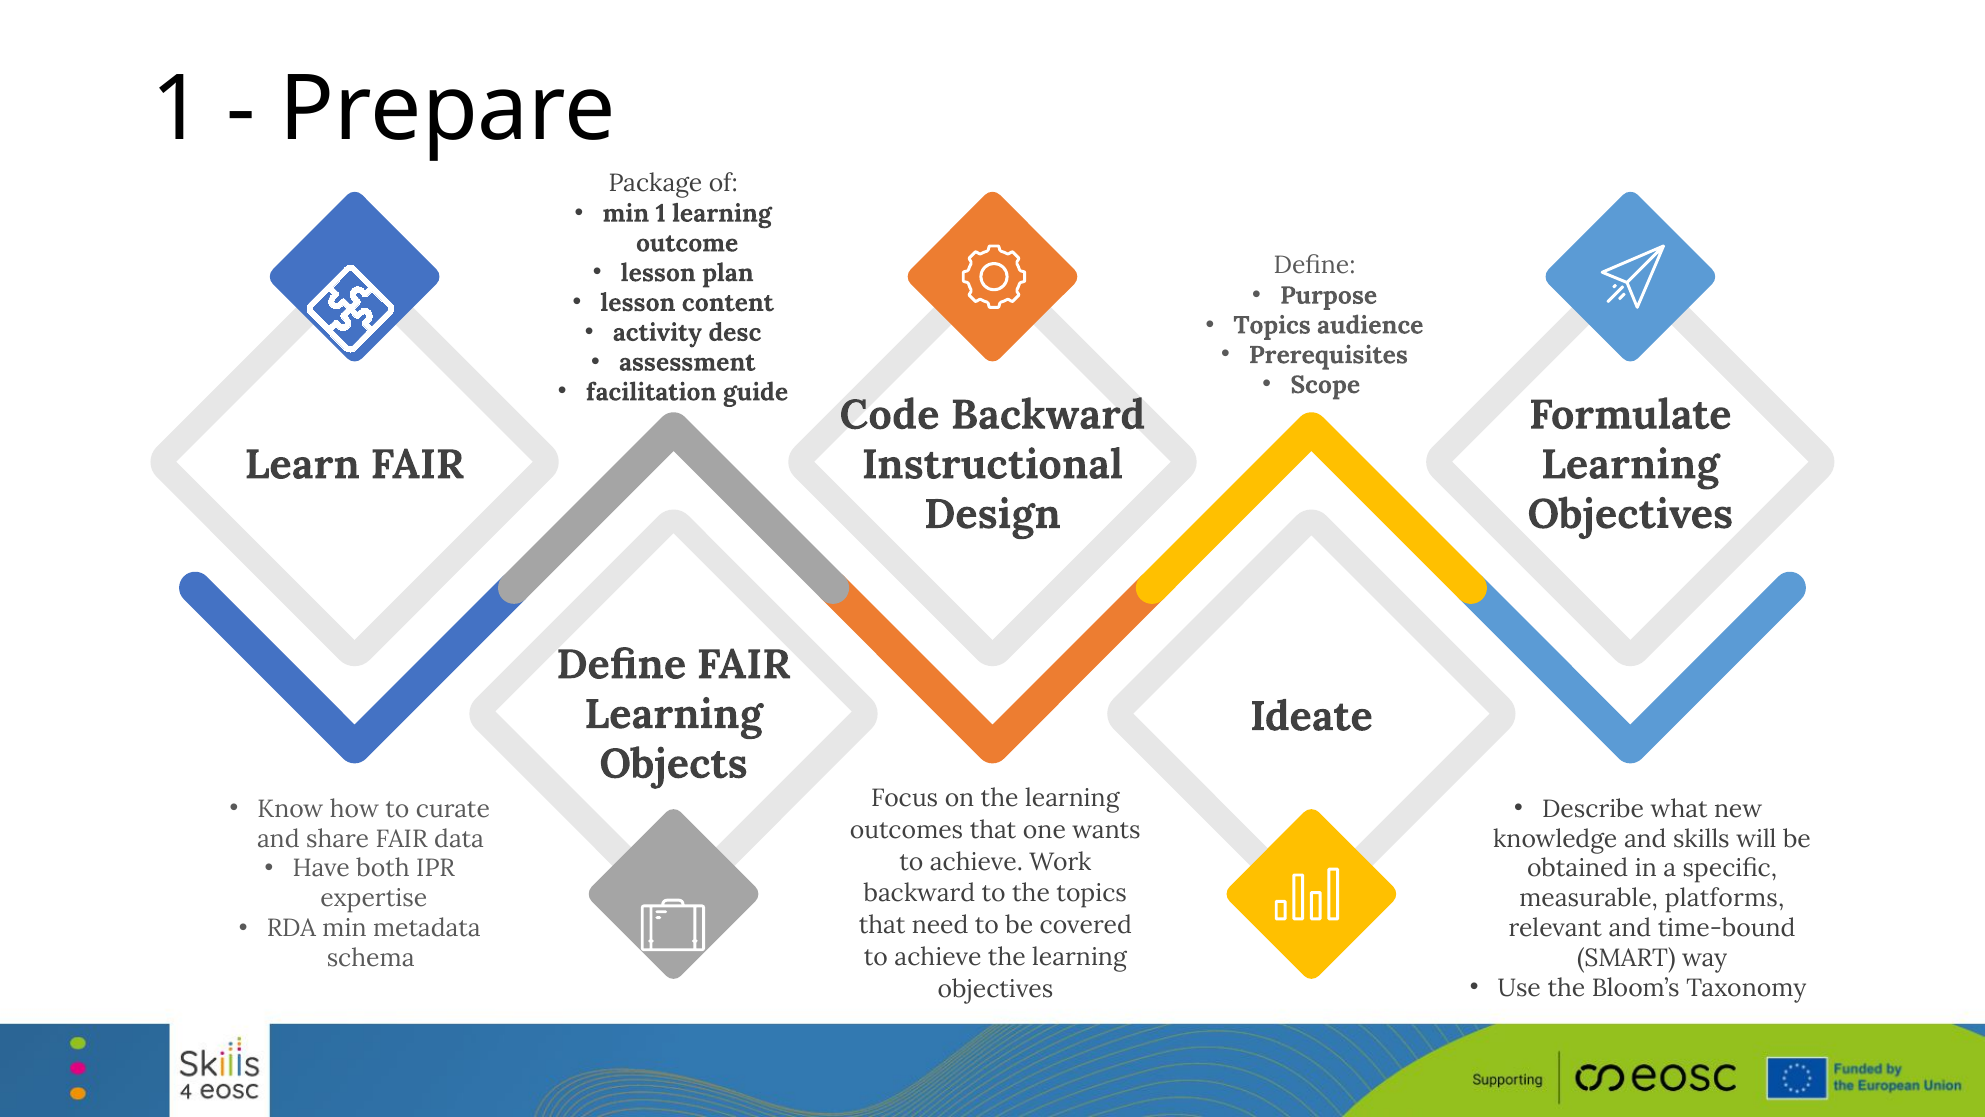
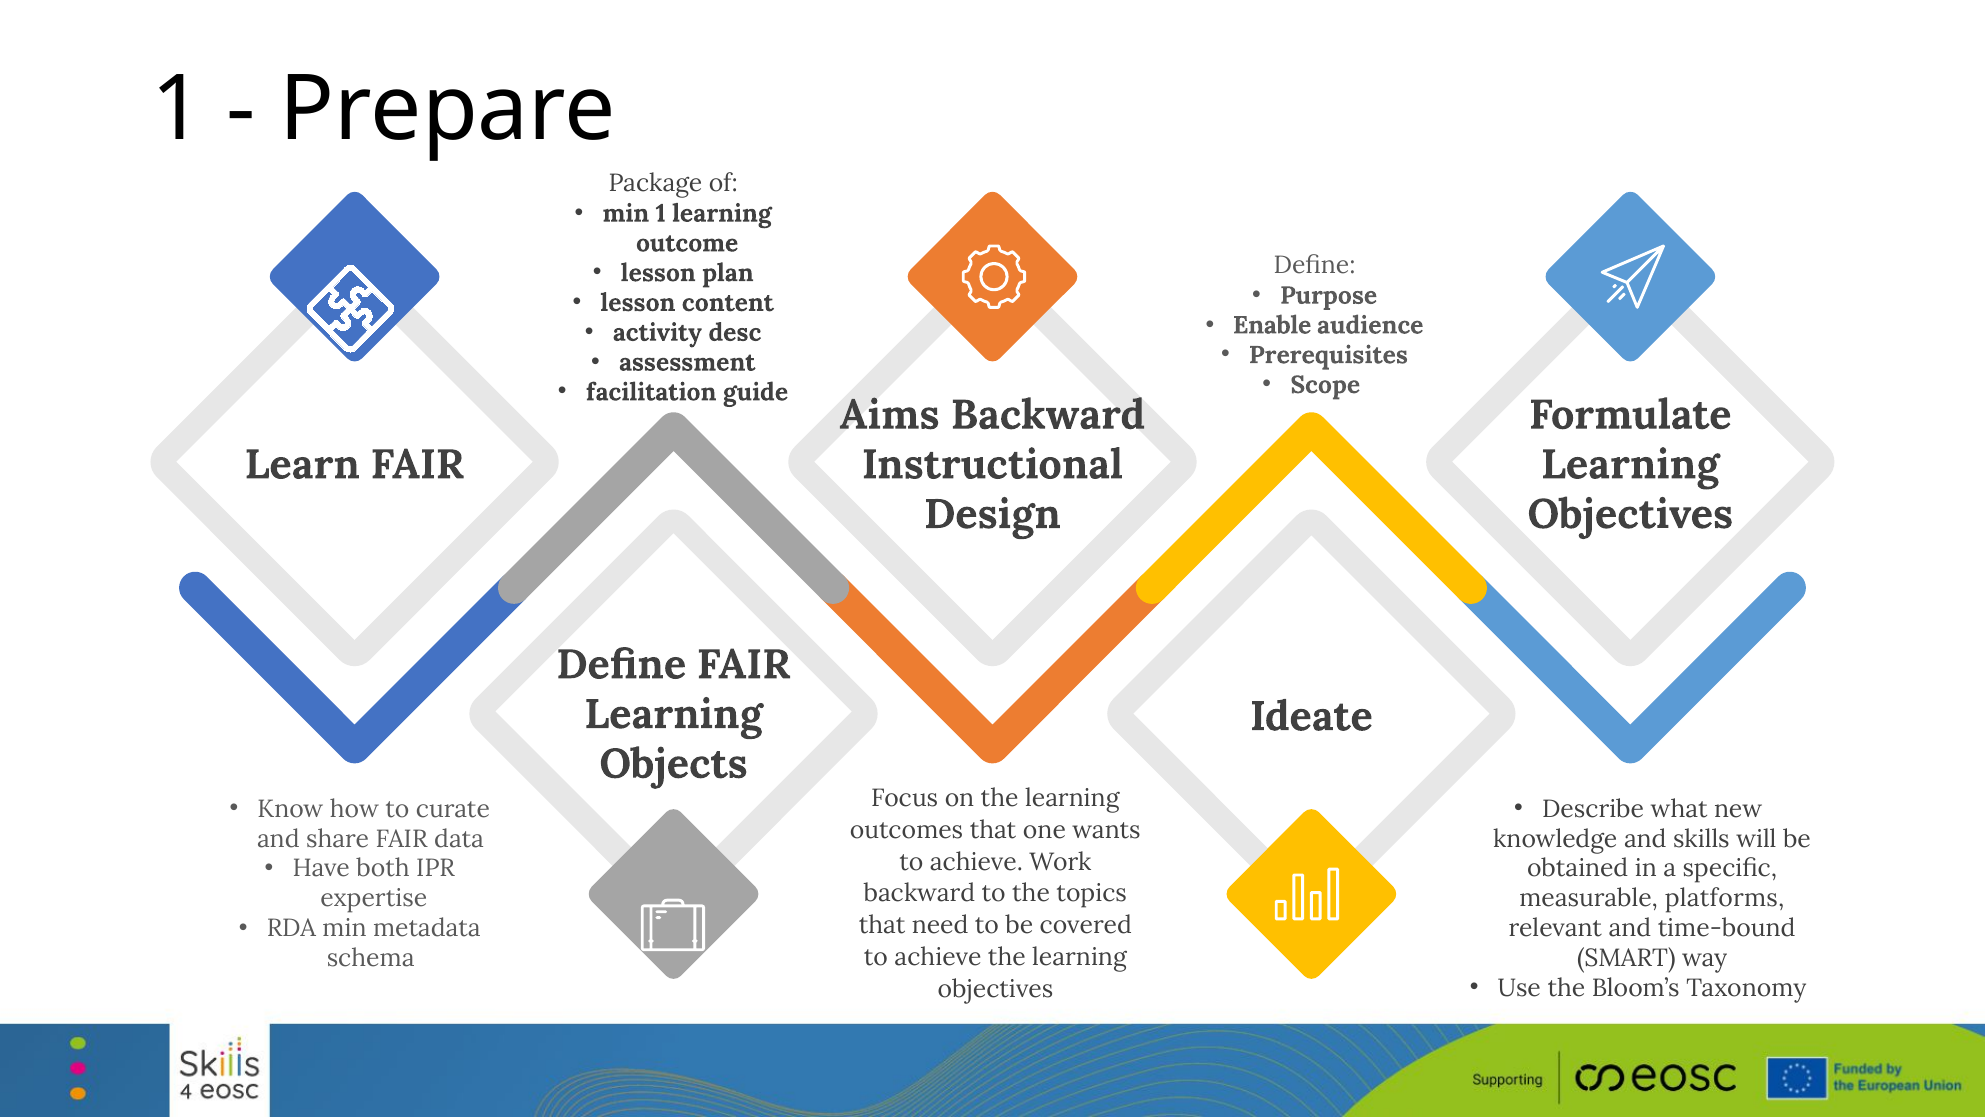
Topics: Topics -> Enable (1272, 325)
Code: Code -> Aims (890, 415)
